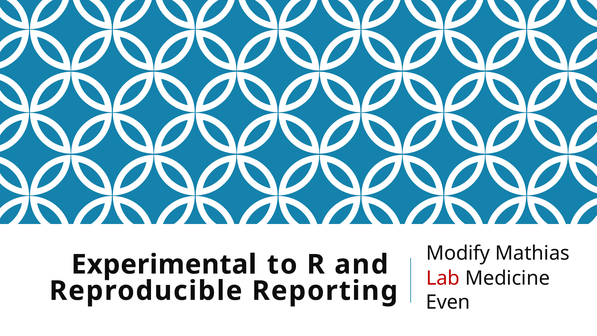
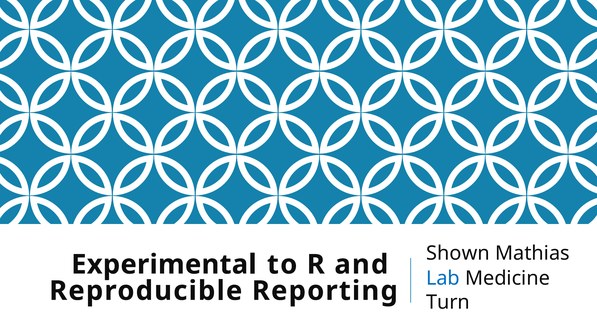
Modify: Modify -> Shown (458, 253)
Lab colour: red -> blue (443, 278)
Even: Even -> Turn (448, 302)
